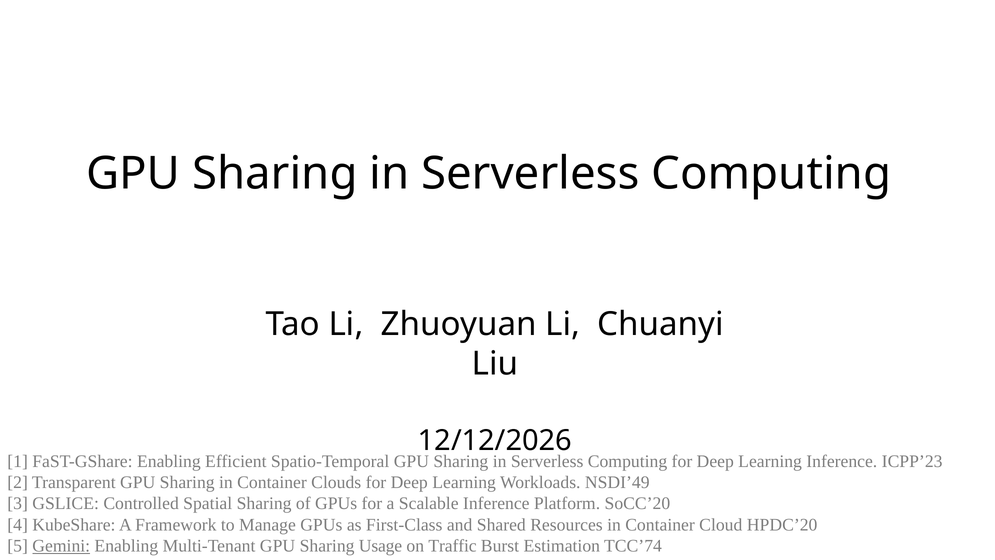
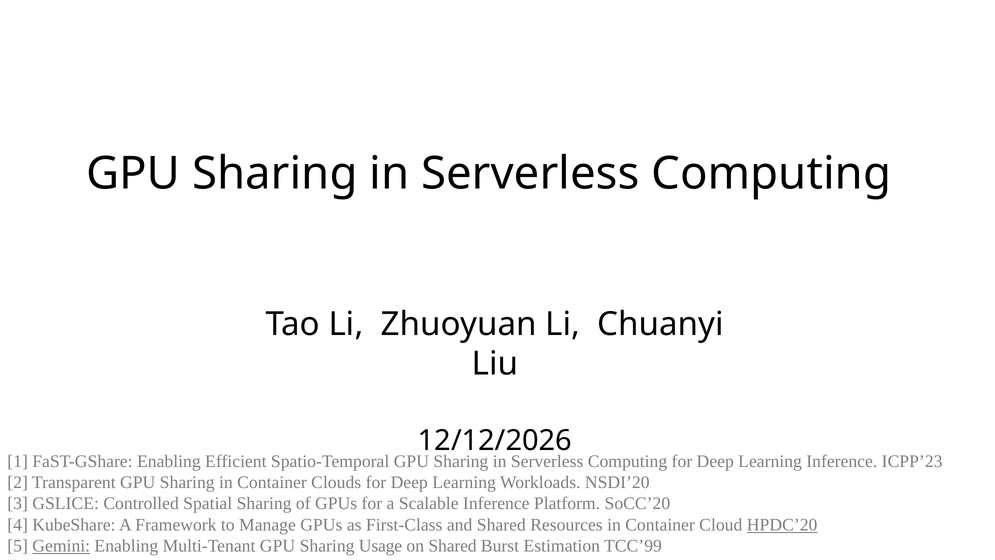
NSDI’49: NSDI’49 -> NSDI’20 (617, 482)
HPDC’20 underline: none -> present (782, 524)
on Traffic: Traffic -> Shared (453, 546)
TCC’74: TCC’74 -> TCC’99 (633, 546)
